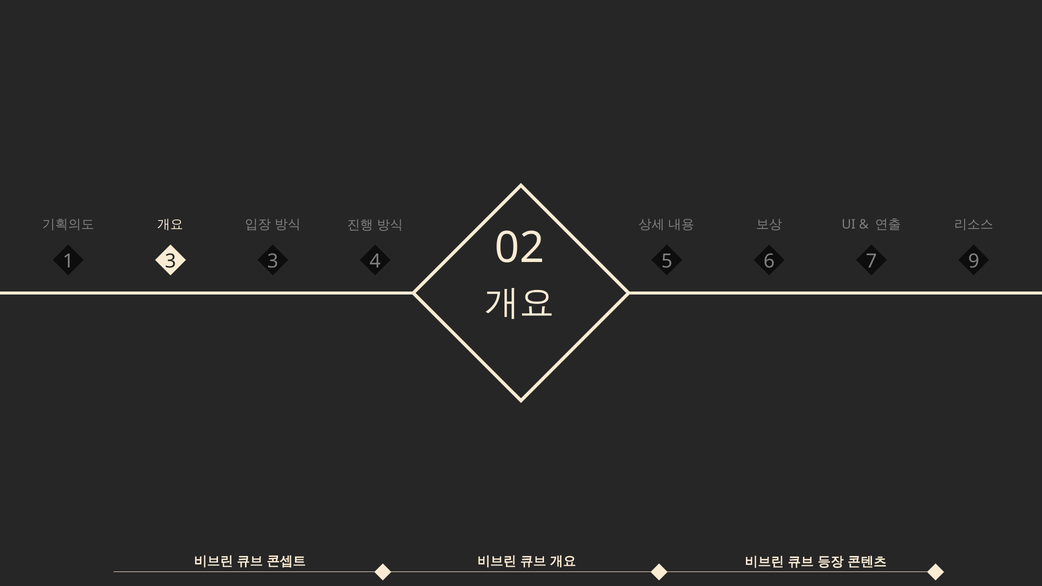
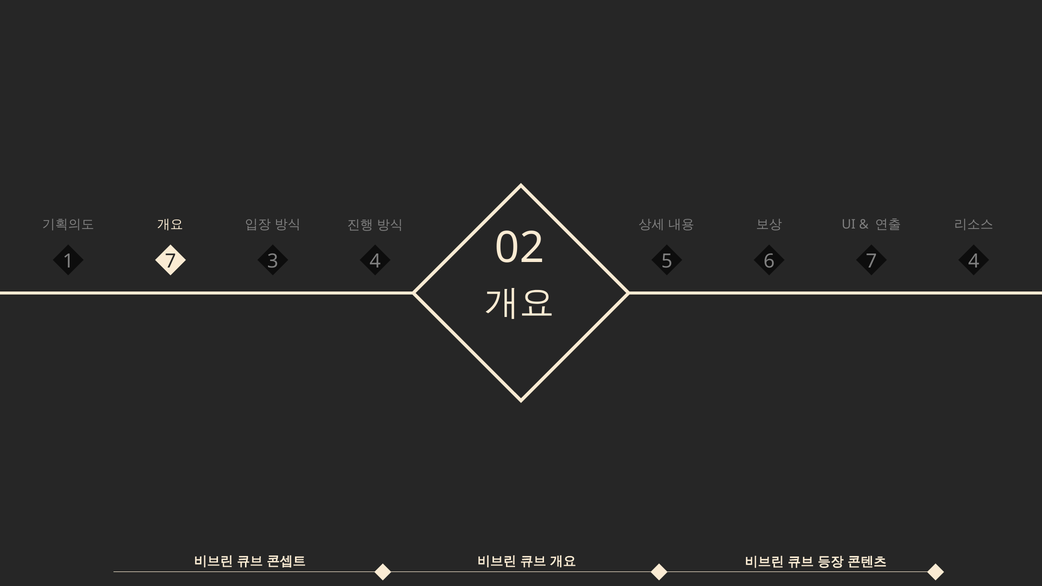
1 3: 3 -> 7 (171, 261)
4 9: 9 -> 4 (974, 261)
